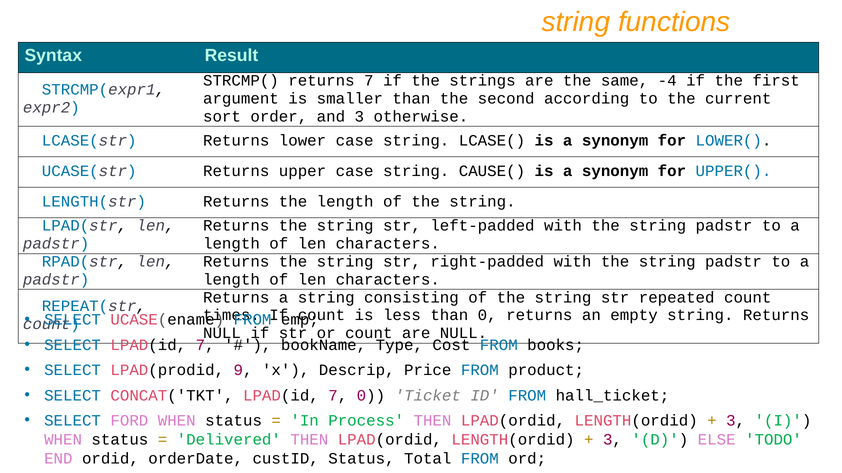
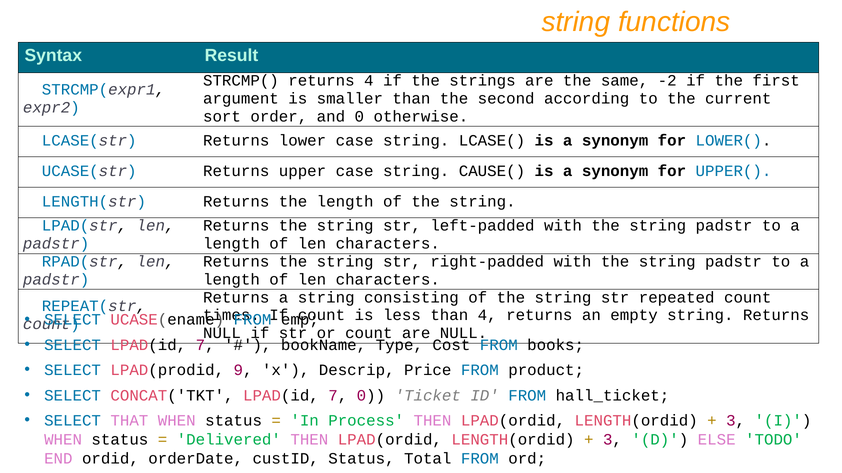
returns 7: 7 -> 4 (369, 81)
-4: -4 -> -2 (667, 81)
and 3: 3 -> 0 (359, 117)
than 0: 0 -> 4 (487, 316)
FORD: FORD -> THAT (129, 421)
